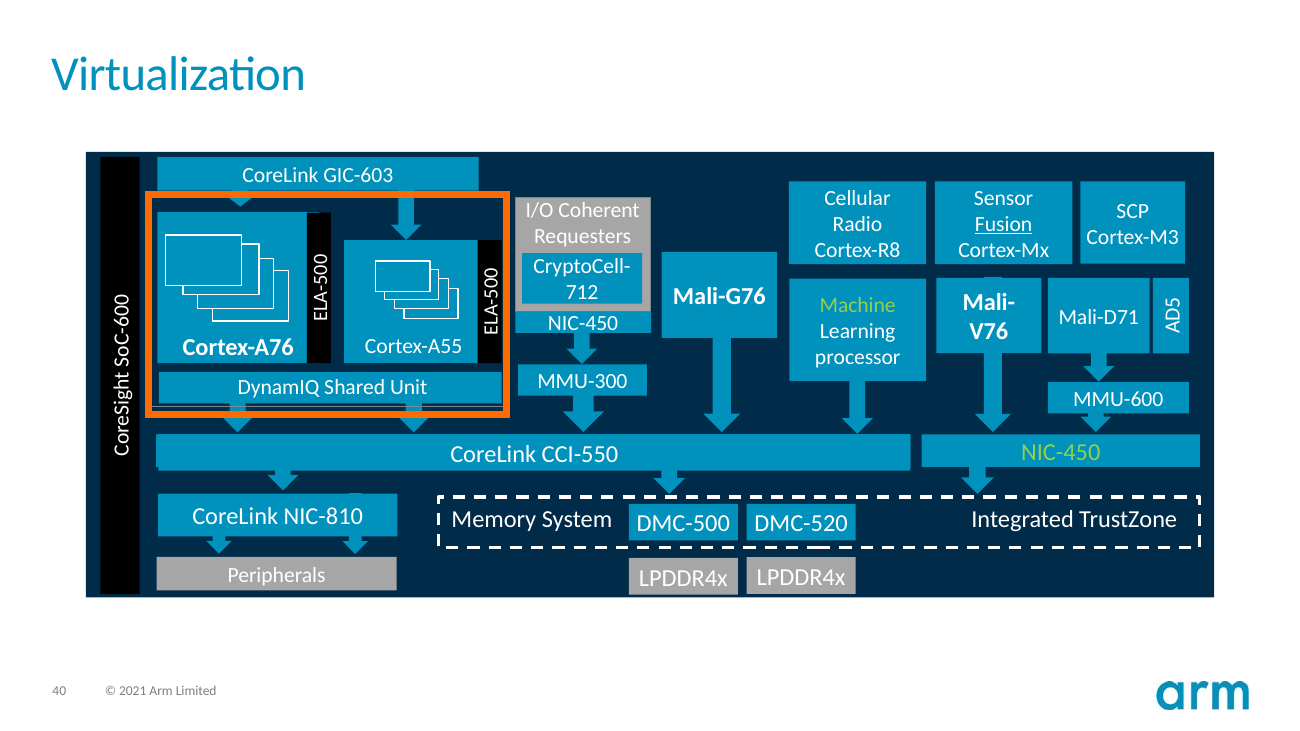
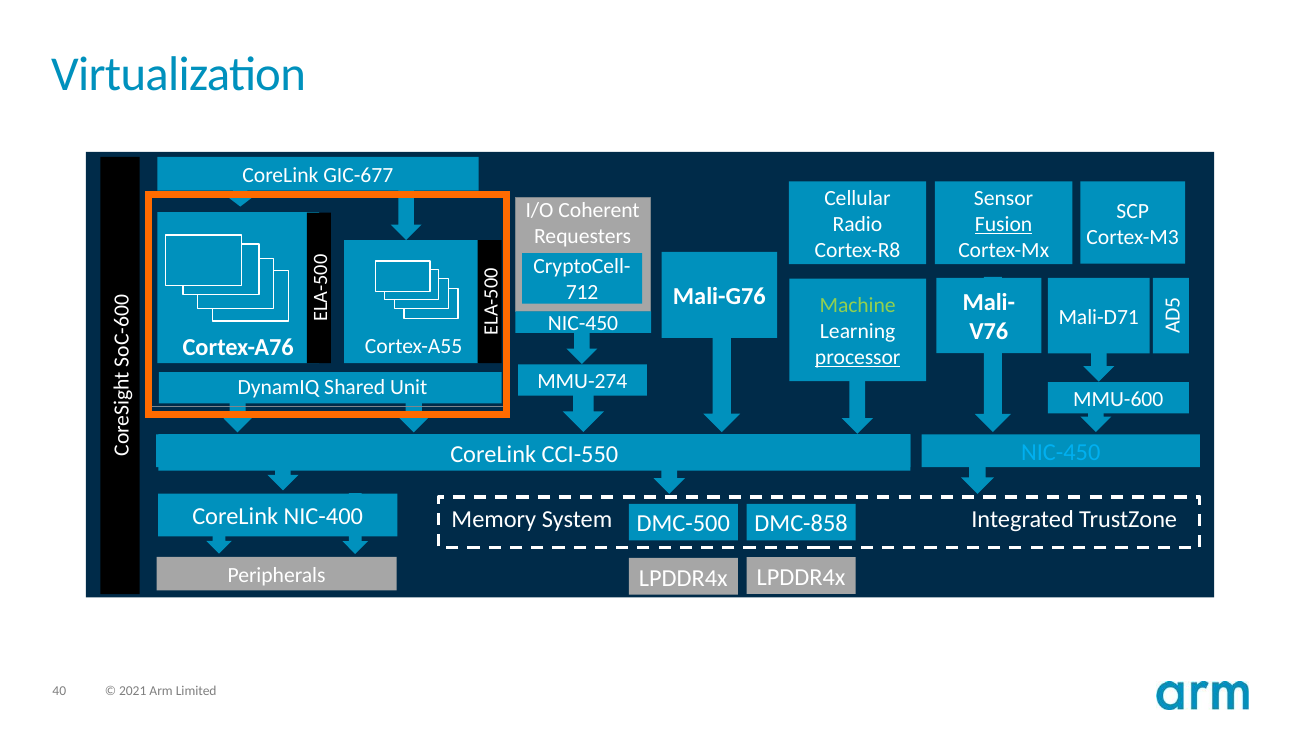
GIC-603: GIC-603 -> GIC-677 (358, 175)
processor underline: none -> present (858, 358)
MMU-300: MMU-300 -> MMU-274 (582, 382)
NIC-450 colour: light green -> light blue (1061, 453)
NIC-810: NIC-810 -> NIC-400 (323, 517)
DMC-520: DMC-520 -> DMC-858 (801, 524)
